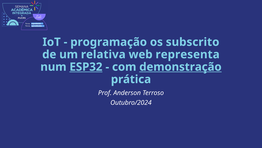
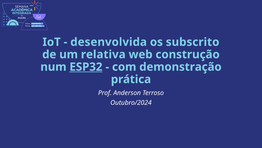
programação: programação -> desenvolvida (109, 42)
representa: representa -> construção (188, 54)
demonstração underline: present -> none (180, 67)
